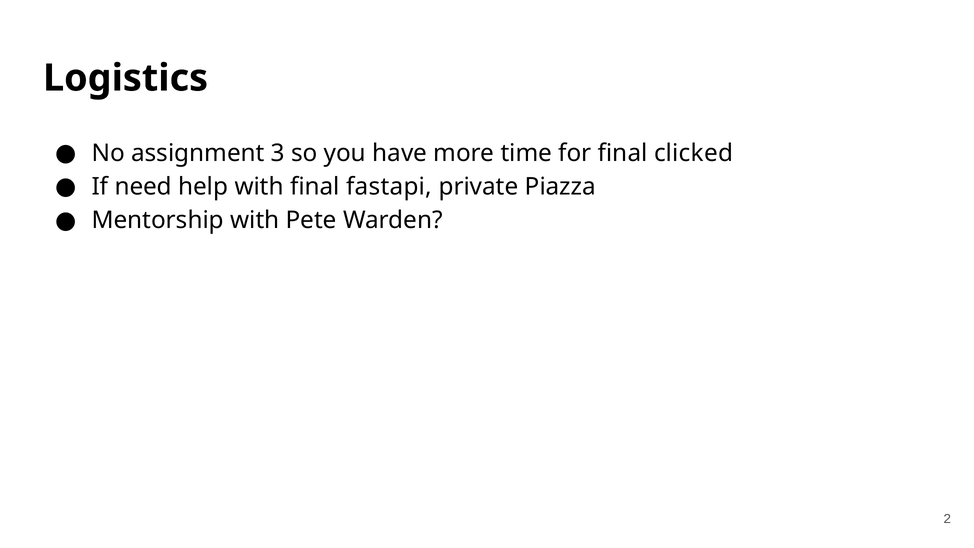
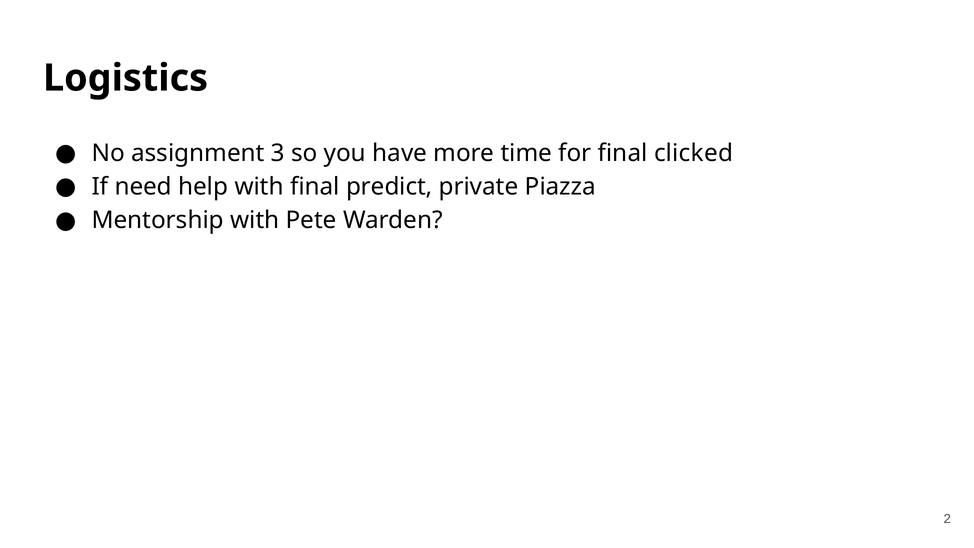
fastapi: fastapi -> predict (389, 187)
